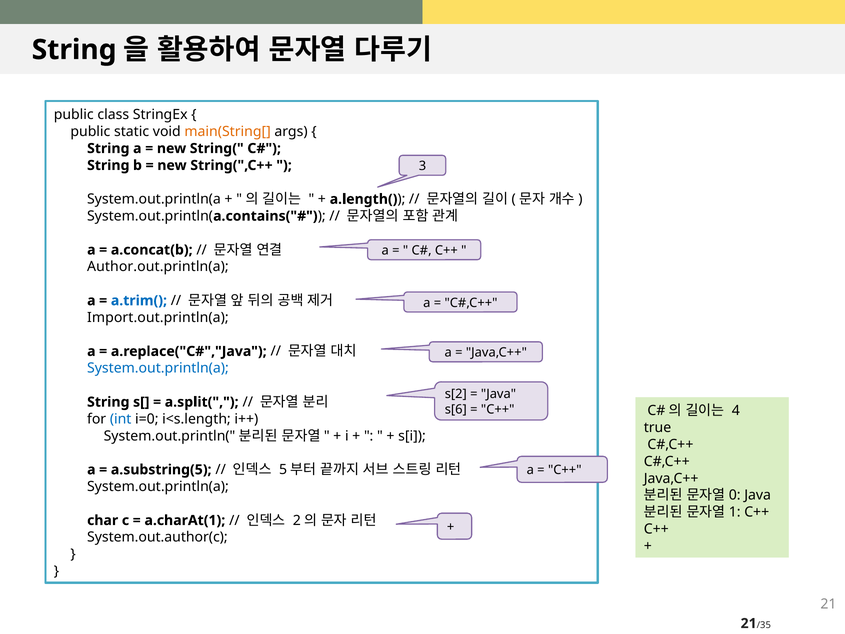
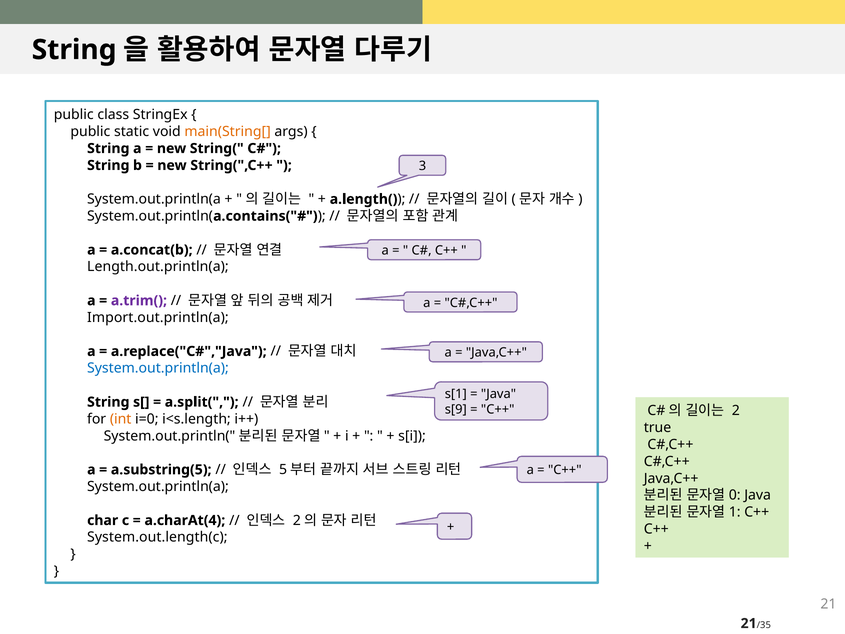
Author.out.println(a: Author.out.println(a -> Length.out.println(a (158, 267)
a.trim( colour: blue -> purple (139, 300)
s[2: s[2 -> s[1 (456, 394)
4: 4 -> 2 (736, 411)
s[6: s[6 -> s[9 (456, 409)
int colour: blue -> orange (121, 419)
a.charAt(1: a.charAt(1 -> a.charAt(4 (185, 520)
System.out.author(c: System.out.author(c -> System.out.length(c (157, 537)
